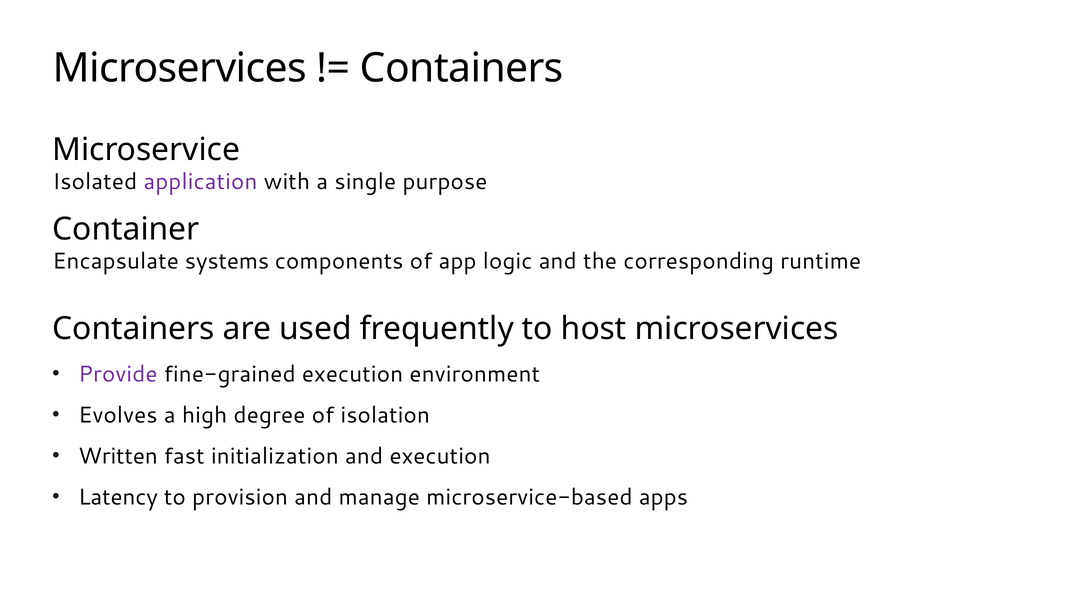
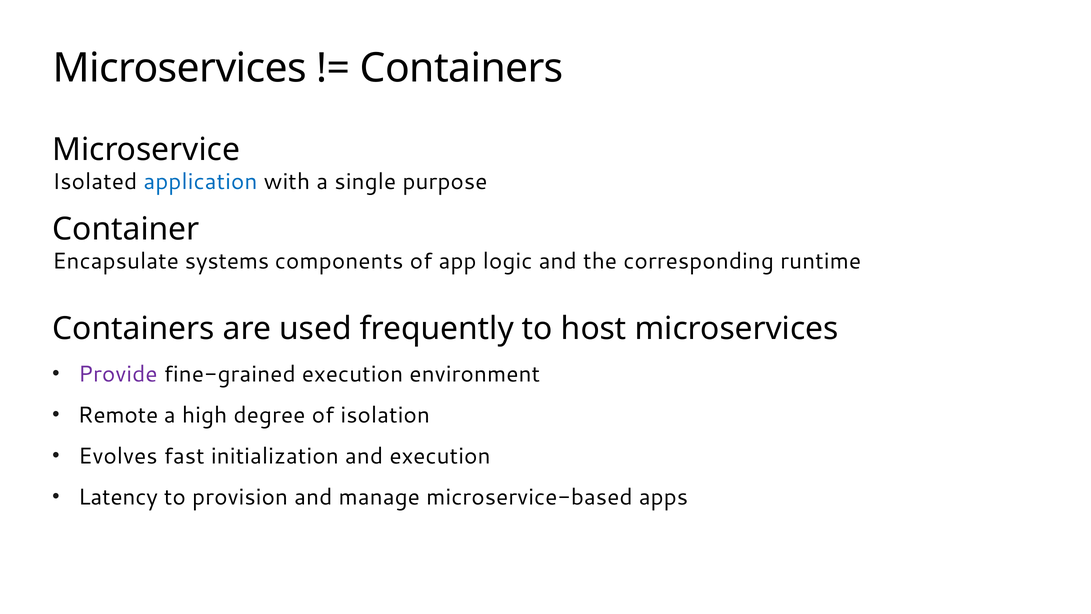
application colour: purple -> blue (200, 182)
Evolves: Evolves -> Remote (118, 415)
Written: Written -> Evolves (118, 456)
